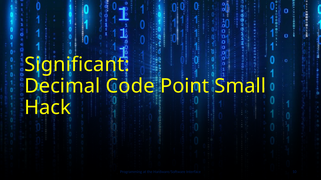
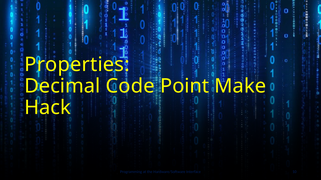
Significant: Significant -> Properties (77, 65)
Small: Small -> Make (240, 86)
